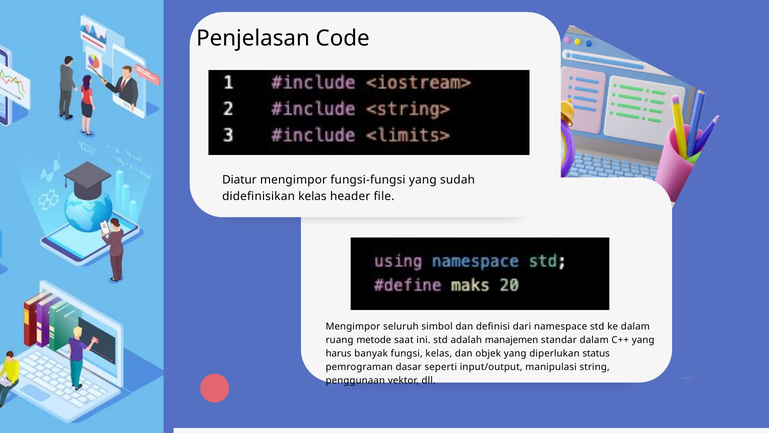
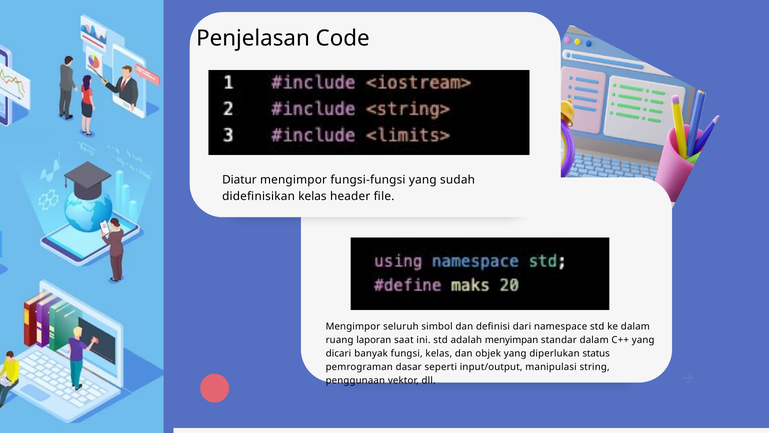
metode: metode -> laporan (374, 340)
manajemen: manajemen -> menyimpan (512, 340)
harus: harus -> dicari (338, 353)
